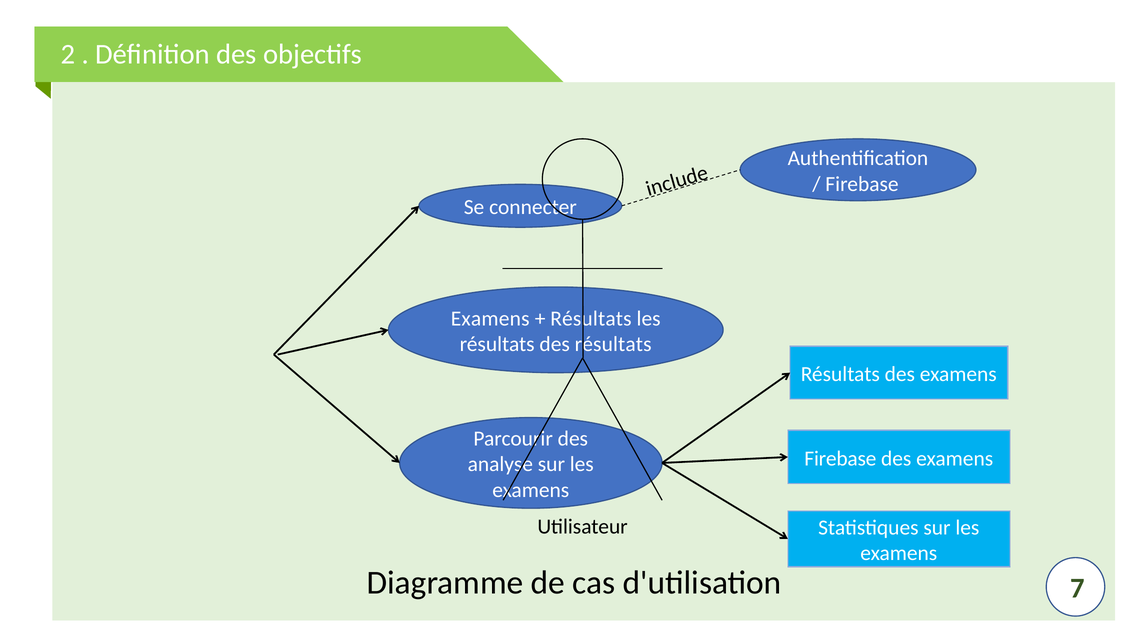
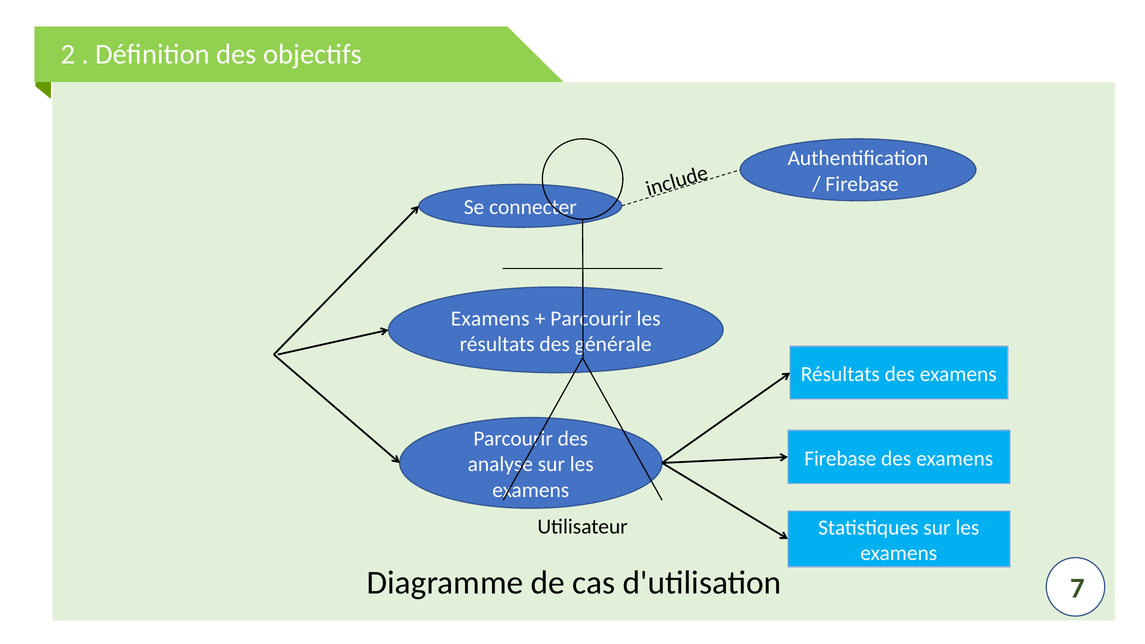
Résultats: Résultats -> Parcourir (591, 318)
des résultats: résultats -> générale (613, 344)
